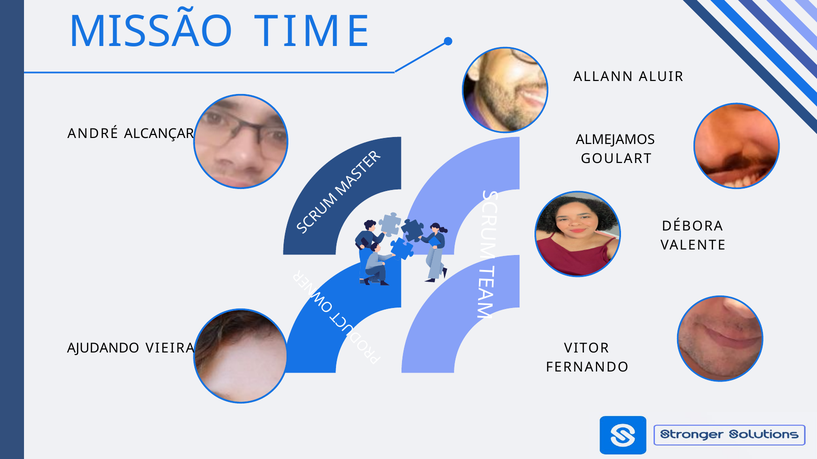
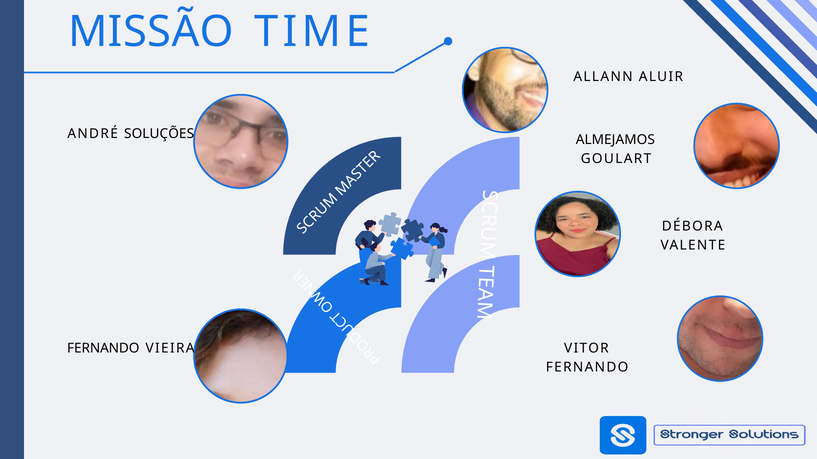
ALCANÇAR: ALCANÇAR -> SOLUÇÕES (159, 134)
AJUDANDO: AJUDANDO -> FERNANDO (103, 349)
